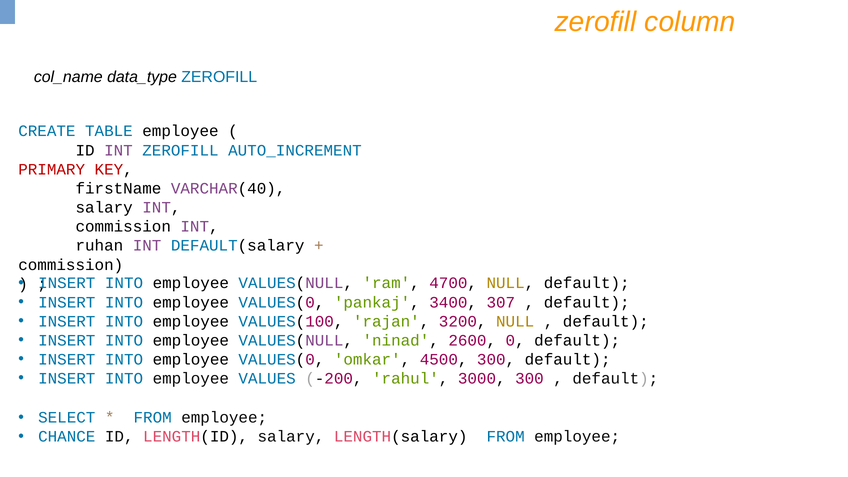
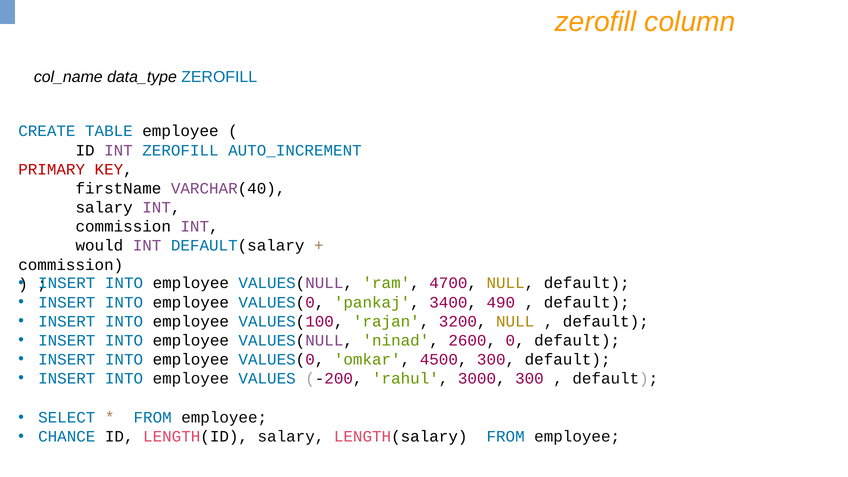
ruhan: ruhan -> would (99, 246)
307: 307 -> 490 (501, 302)
